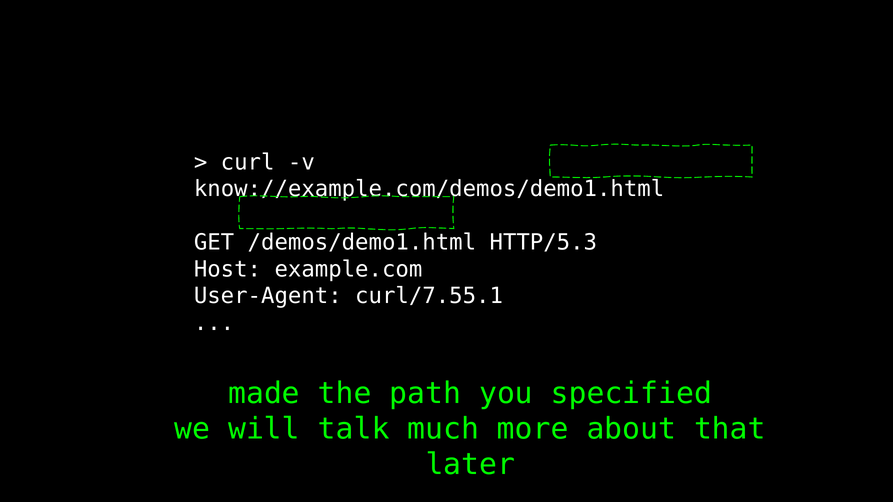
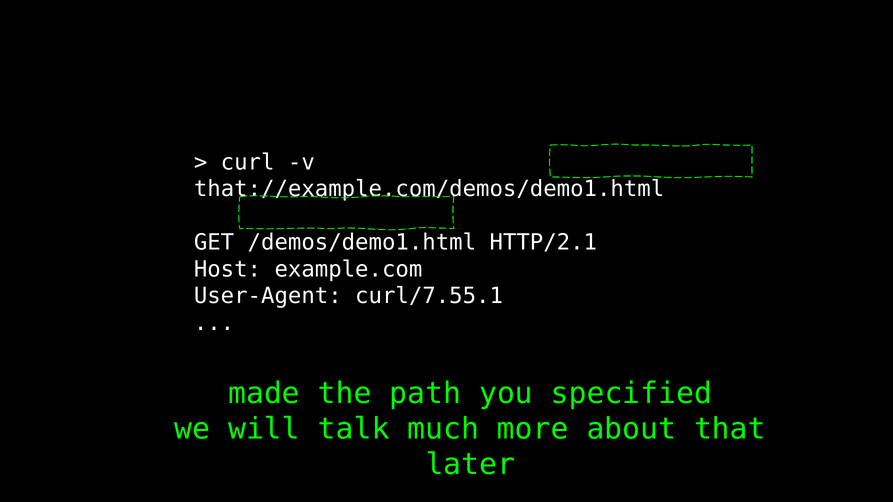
know://example.com/demos/demo1.html: know://example.com/demos/demo1.html -> that://example.com/demos/demo1.html (429, 189)
HTTP/5.3: HTTP/5.3 -> HTTP/2.1 (543, 243)
